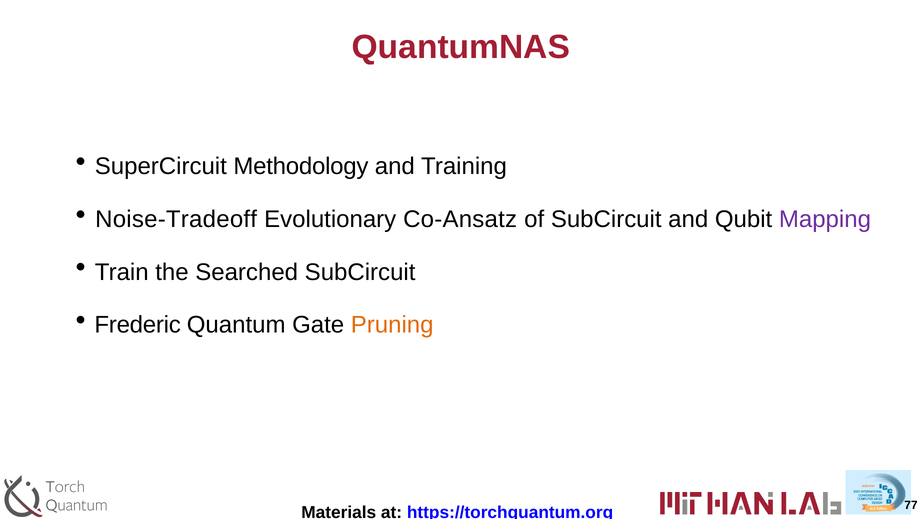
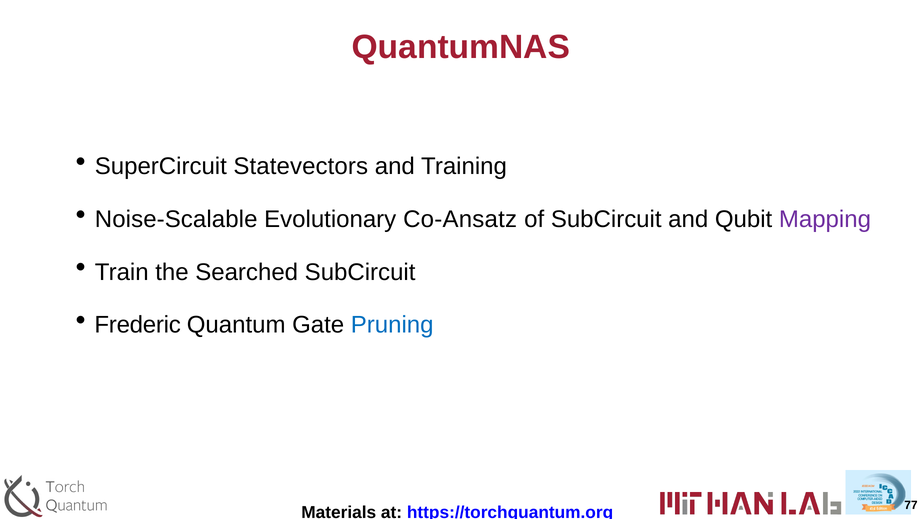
Methodology: Methodology -> Statevectors (301, 166)
Noise-Tradeoff: Noise-Tradeoff -> Noise-Scalable (176, 219)
Pruning colour: orange -> blue (392, 325)
